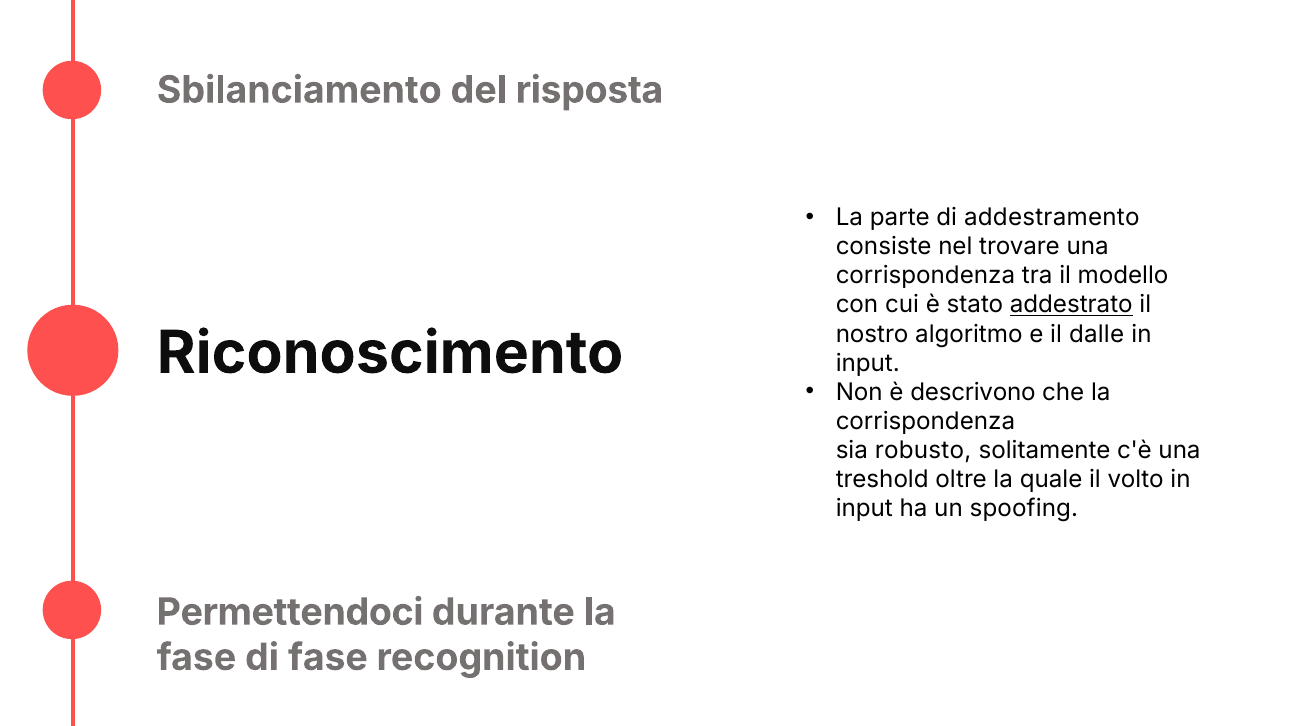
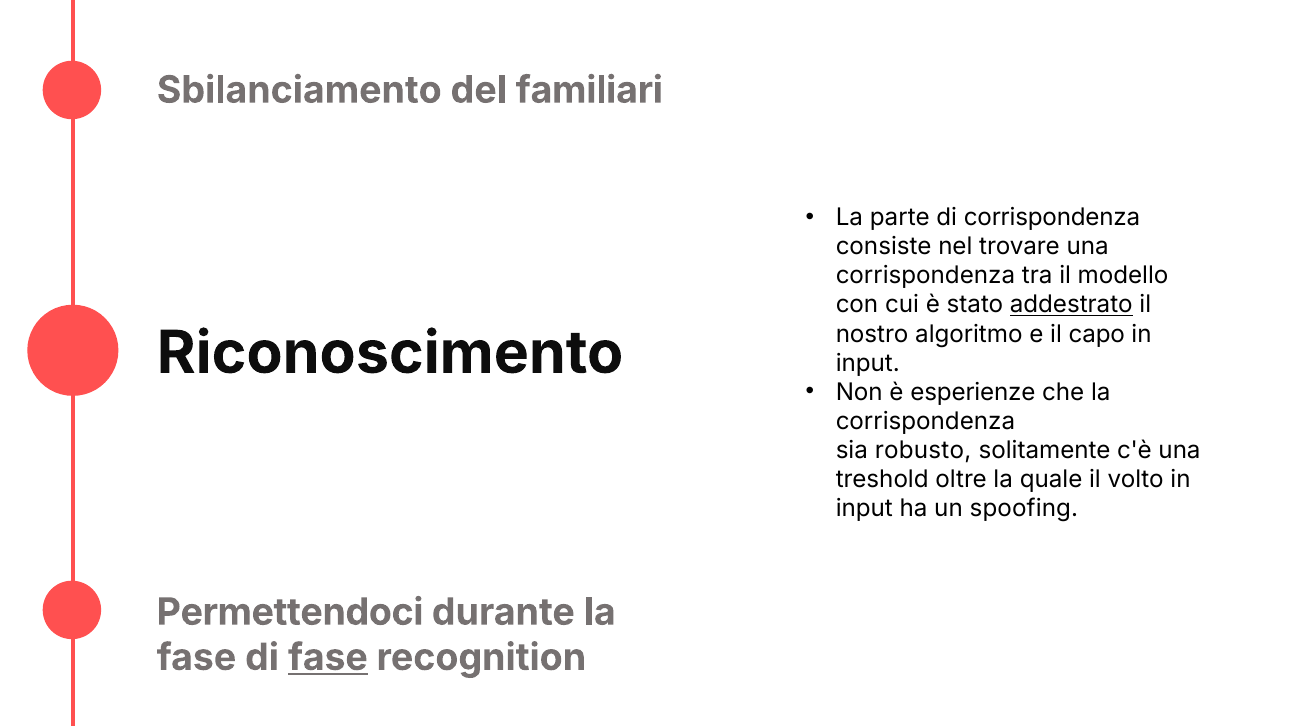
risposta: risposta -> familiari (589, 90)
di addestramento: addestramento -> corrispondenza (1052, 218)
dalle: dalle -> capo (1097, 334)
descrivono: descrivono -> esperienze (973, 392)
fase underline: none -> present (328, 657)
